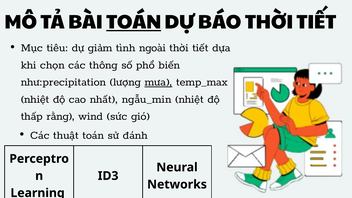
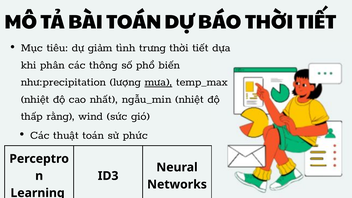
TOÁN underline: present -> none (134, 22)
ngoài: ngoài -> trưng (153, 47)
chọn: chọn -> phân (52, 65)
đánh: đánh -> phức (135, 135)
